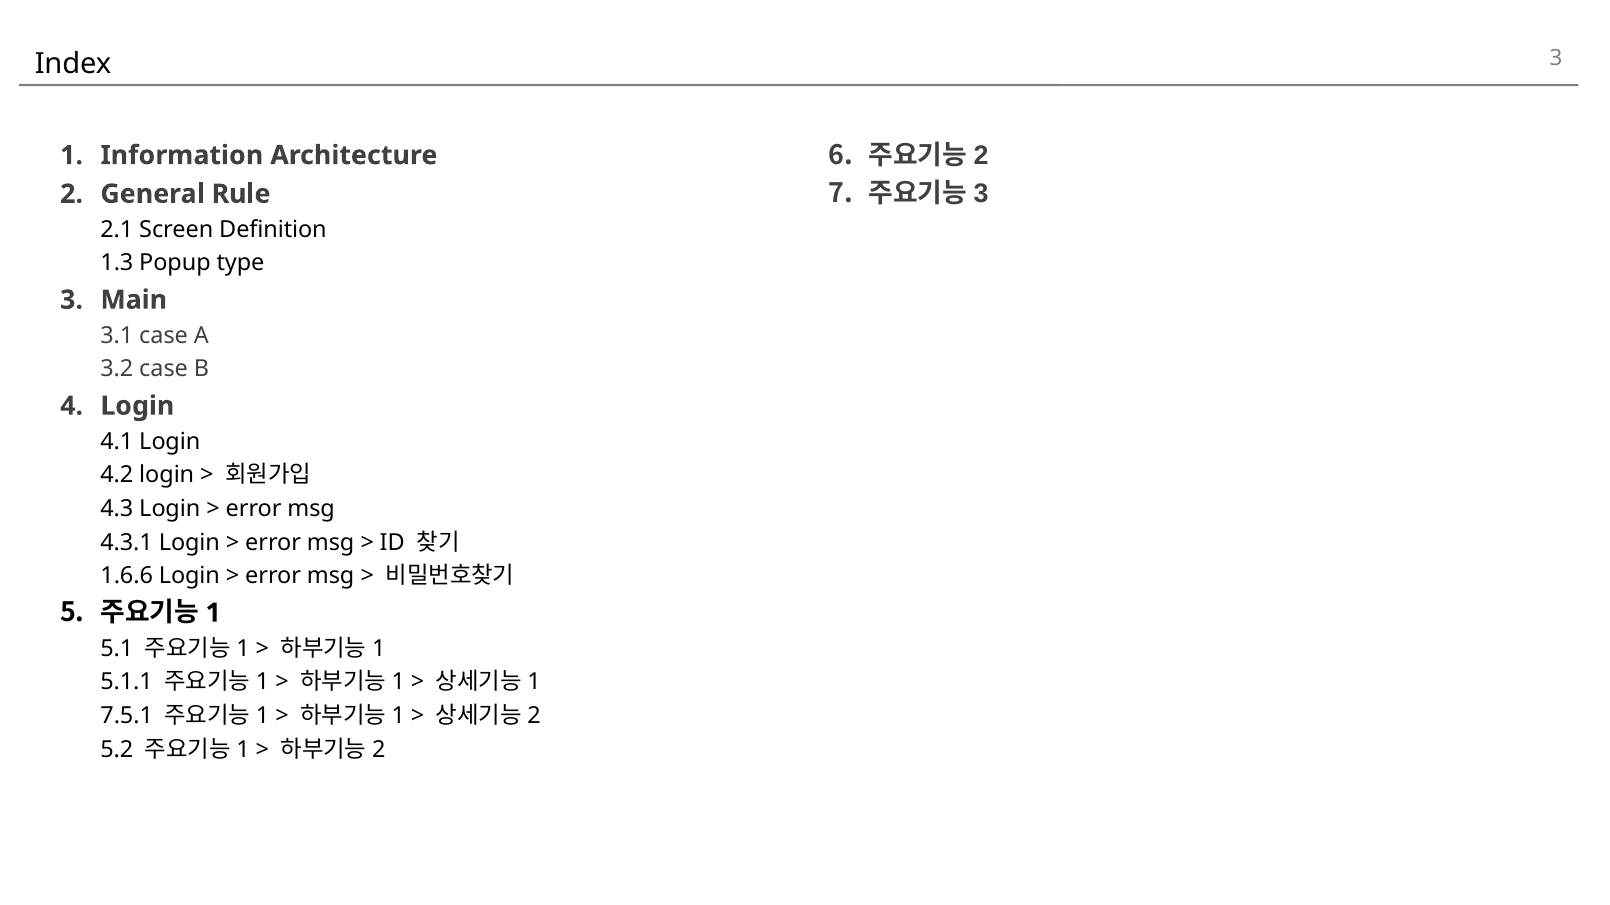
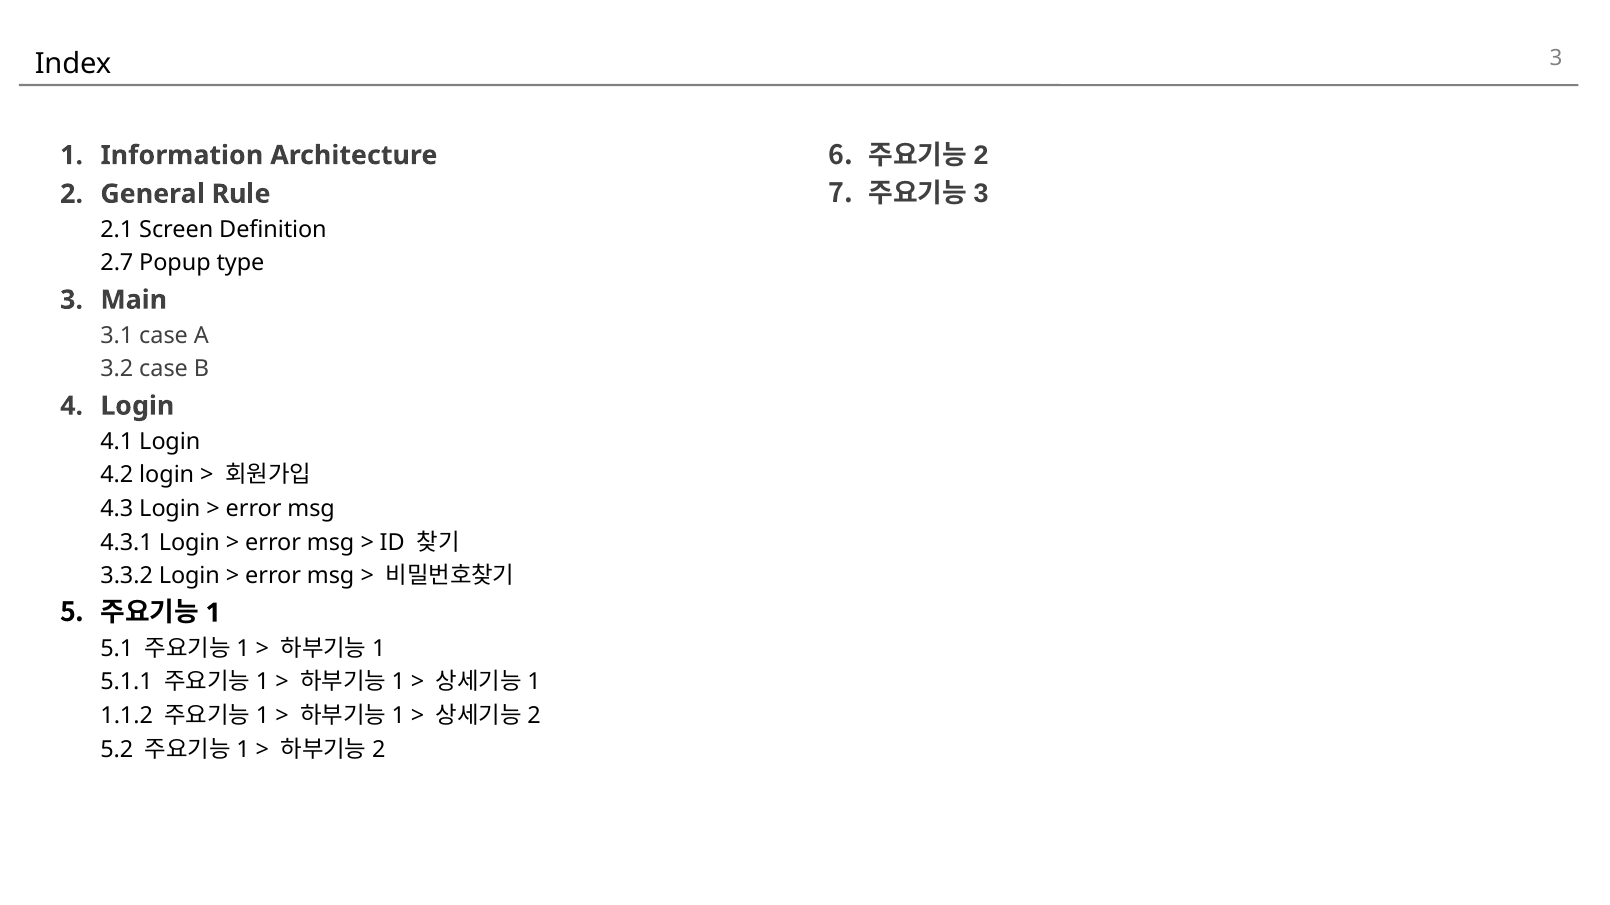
1.3: 1.3 -> 2.7 (117, 263)
1.6.6: 1.6.6 -> 3.3.2 (127, 577)
7.5.1: 7.5.1 -> 1.1.2 (127, 716)
